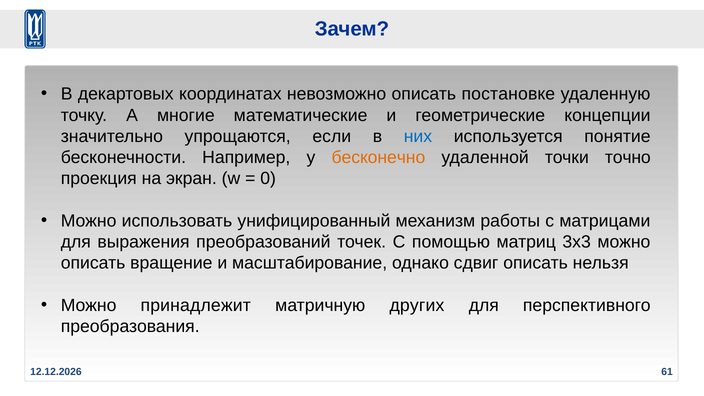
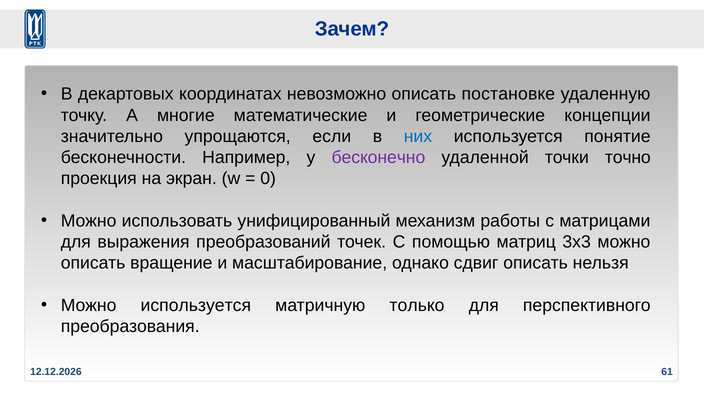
бесконечно colour: orange -> purple (378, 157)
Можно принадлежит: принадлежит -> используется (196, 305)
других: других -> только (417, 305)
